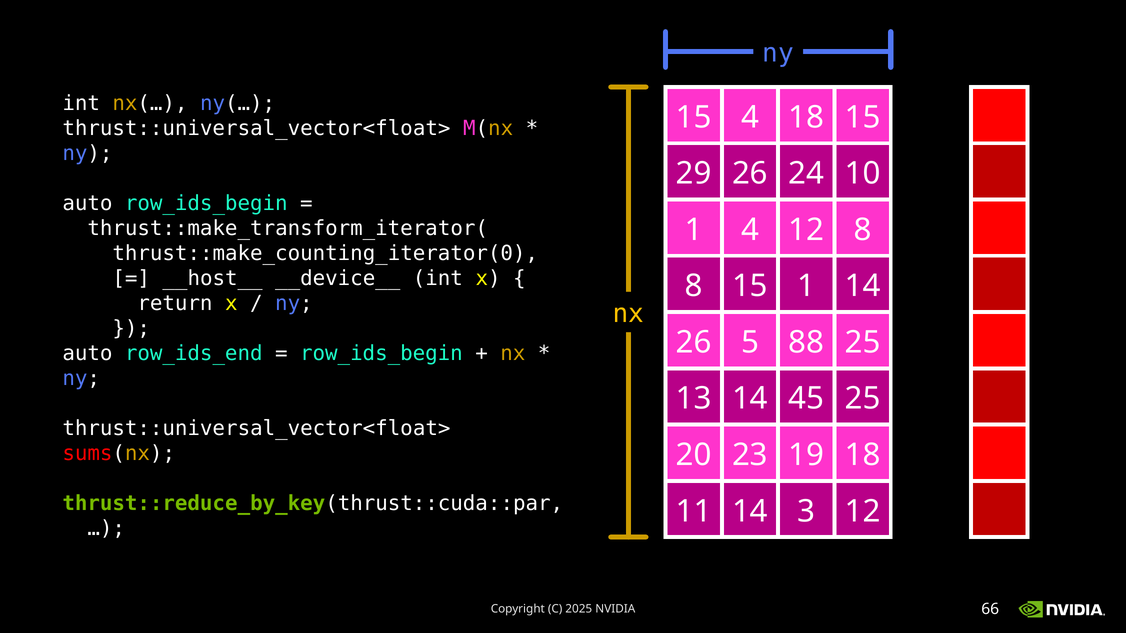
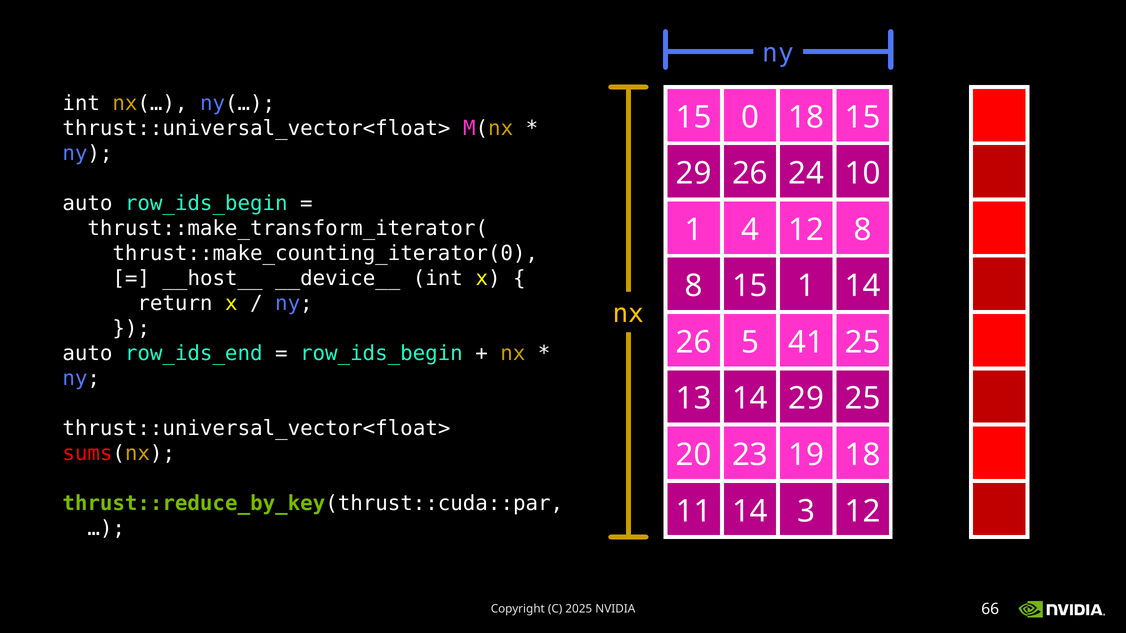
15 4: 4 -> 0 (750, 117)
88: 88 -> 41 (806, 343)
14 45: 45 -> 29 (806, 399)
